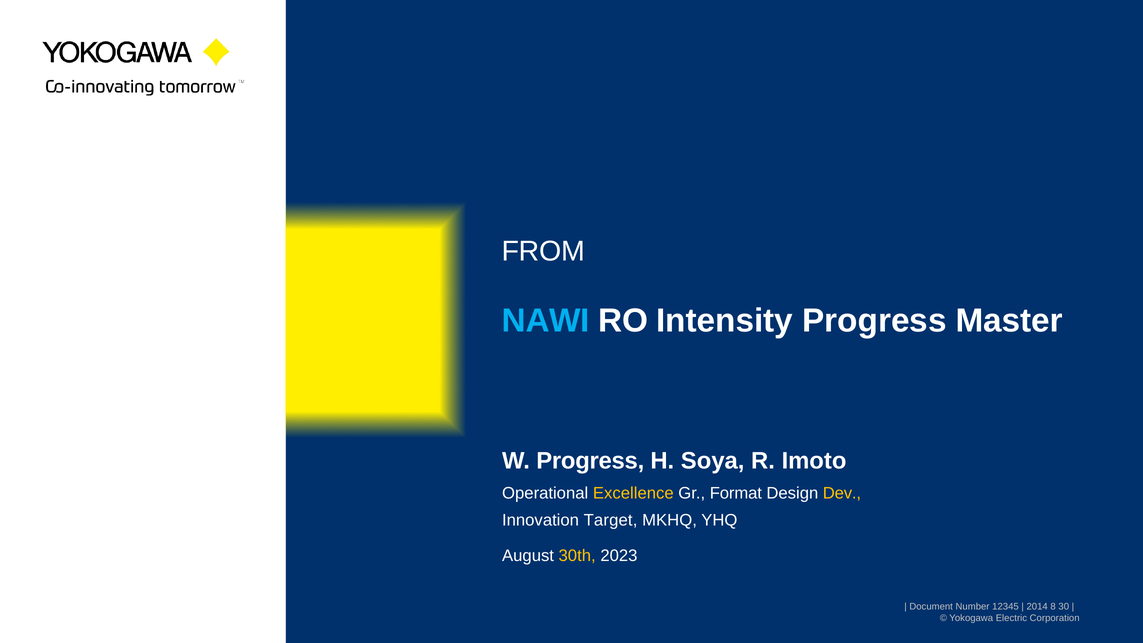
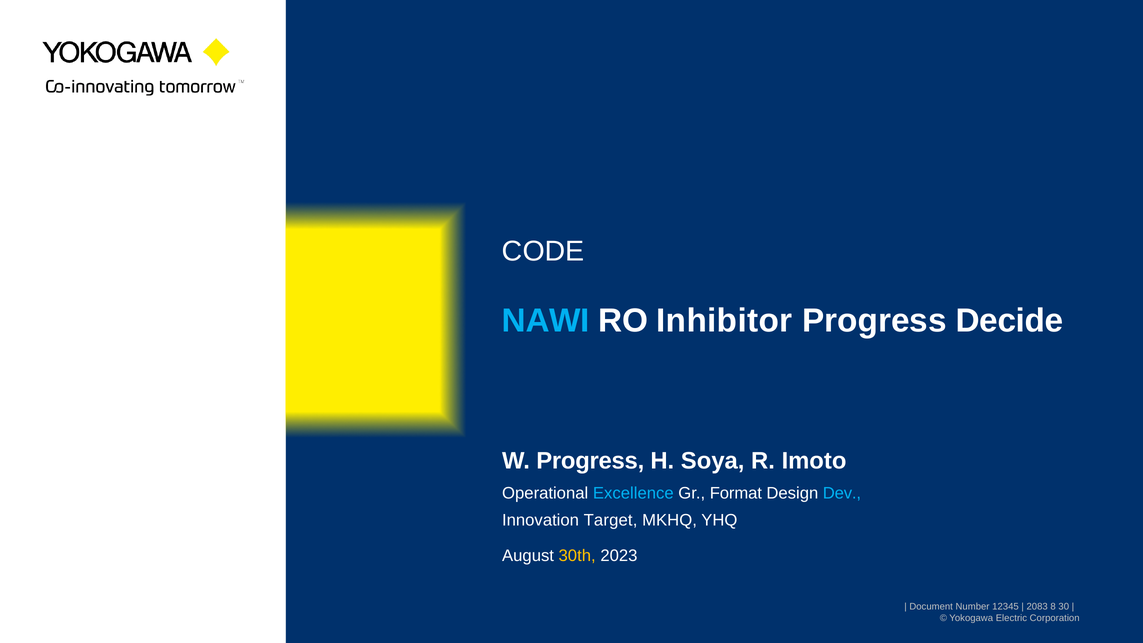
FROM: FROM -> CODE (543, 251)
Intensity: Intensity -> Inhibitor (724, 321)
Master: Master -> Decide (1009, 321)
Excellence colour: yellow -> light blue (633, 493)
Dev colour: yellow -> light blue (842, 493)
2014: 2014 -> 2083 (1037, 606)
